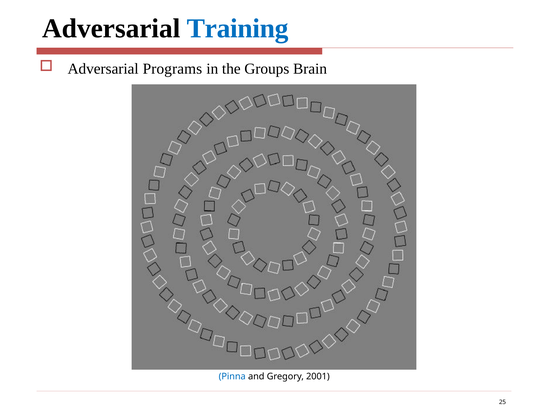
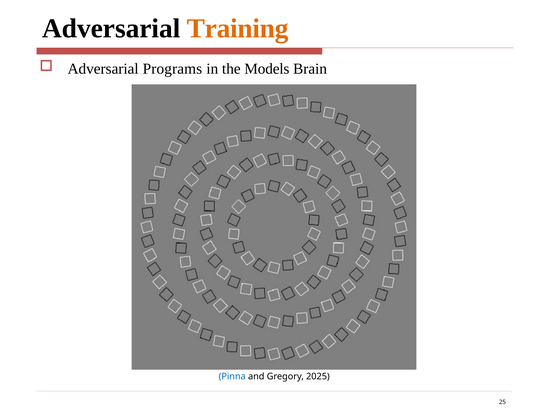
Training colour: blue -> orange (238, 29)
Groups: Groups -> Models (267, 69)
2001: 2001 -> 2025 (318, 377)
